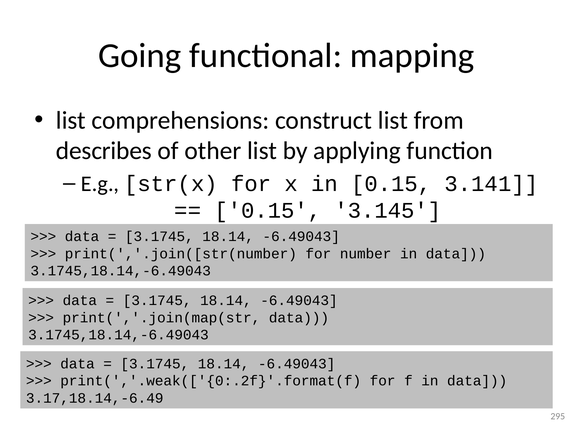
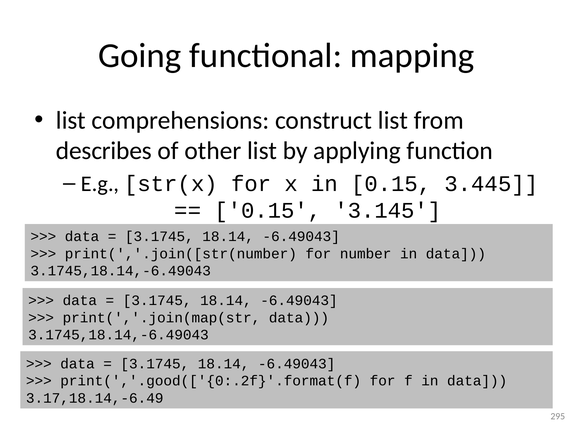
3.141: 3.141 -> 3.445 (491, 184)
print(','.weak(['{0:.2f}'.format(f: print(','.weak(['{0:.2f}'.format(f -> print(','.good(['{0:.2f}'.format(f (211, 381)
